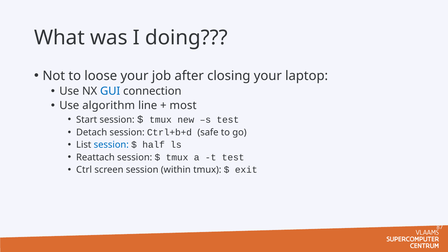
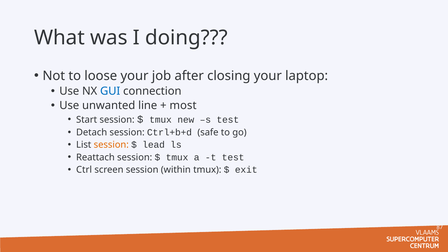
algorithm: algorithm -> unwanted (109, 106)
session colour: blue -> orange (111, 145)
half: half -> lead (154, 145)
